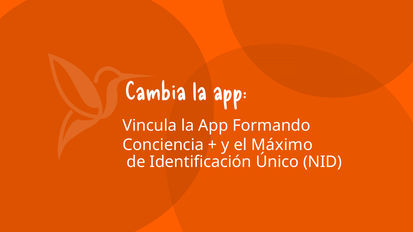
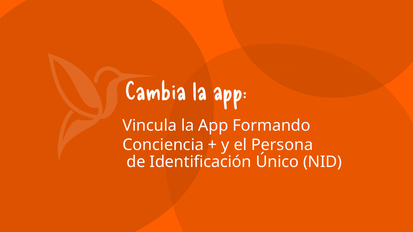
Máximo: Máximo -> Persona (282, 145)
